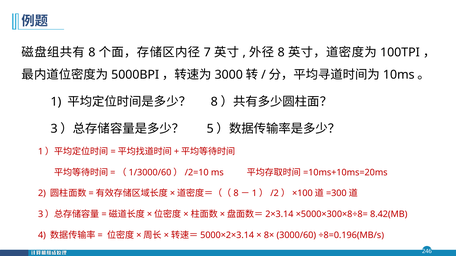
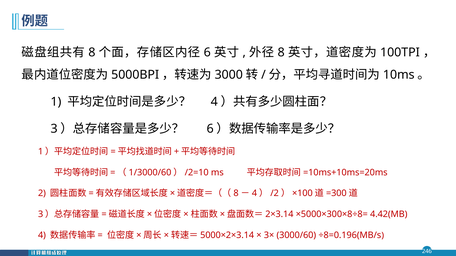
7: 7 -> 6 (207, 53)
8: 8 -> 4 (214, 102)
5: 5 -> 6 (210, 129)
1: 1 -> 4 (254, 194)
8.42(MB: 8.42(MB -> 4.42(MB (389, 215)
8×: 8× -> 3× (269, 236)
